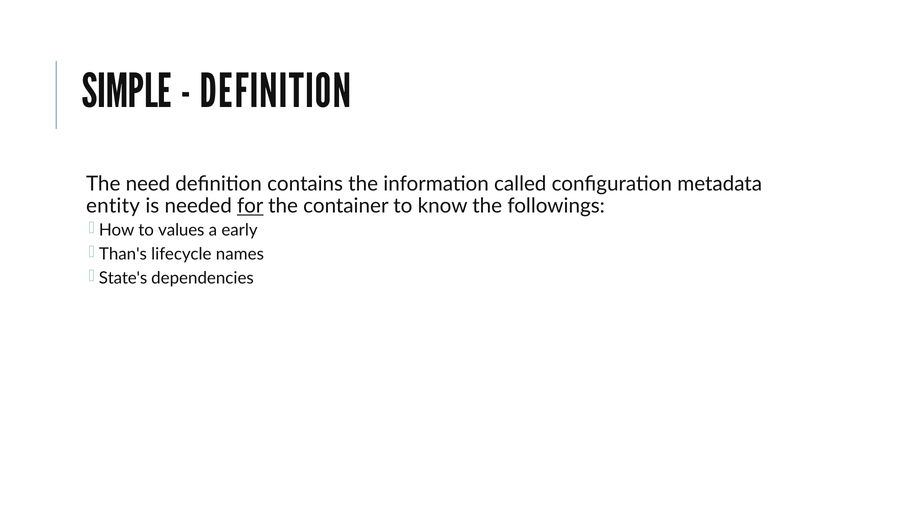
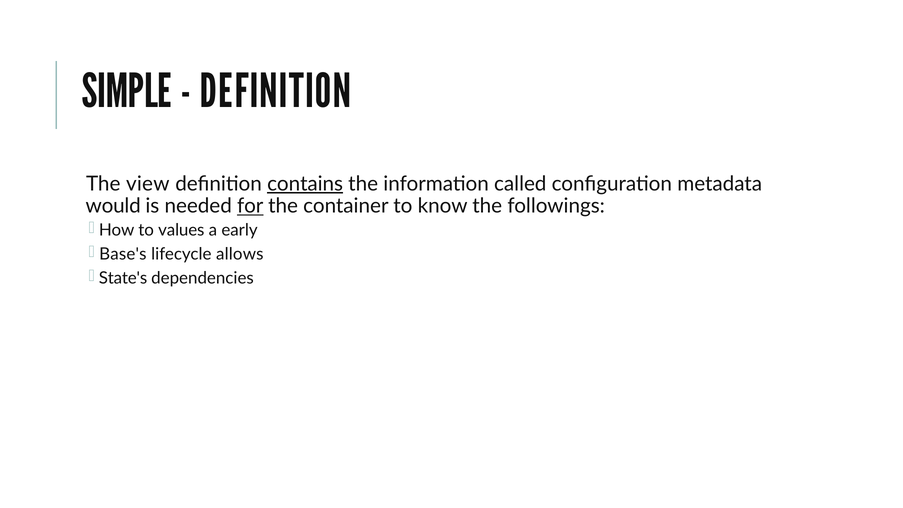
need: need -> view (148, 184)
contains underline: none -> present (305, 184)
entity: entity -> would (113, 206)
Than's: Than's -> Base's (123, 254)
names: names -> allows (240, 254)
